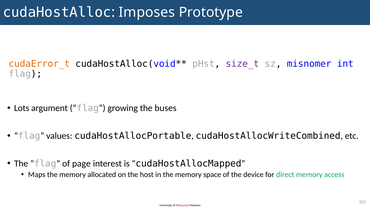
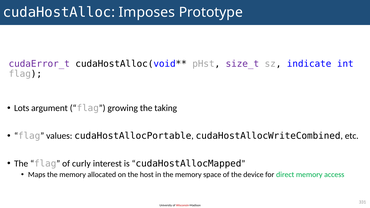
cudaError_t colour: orange -> purple (39, 64)
misnomer: misnomer -> indicate (309, 64)
buses: buses -> taking (166, 108)
page: page -> curly (81, 164)
